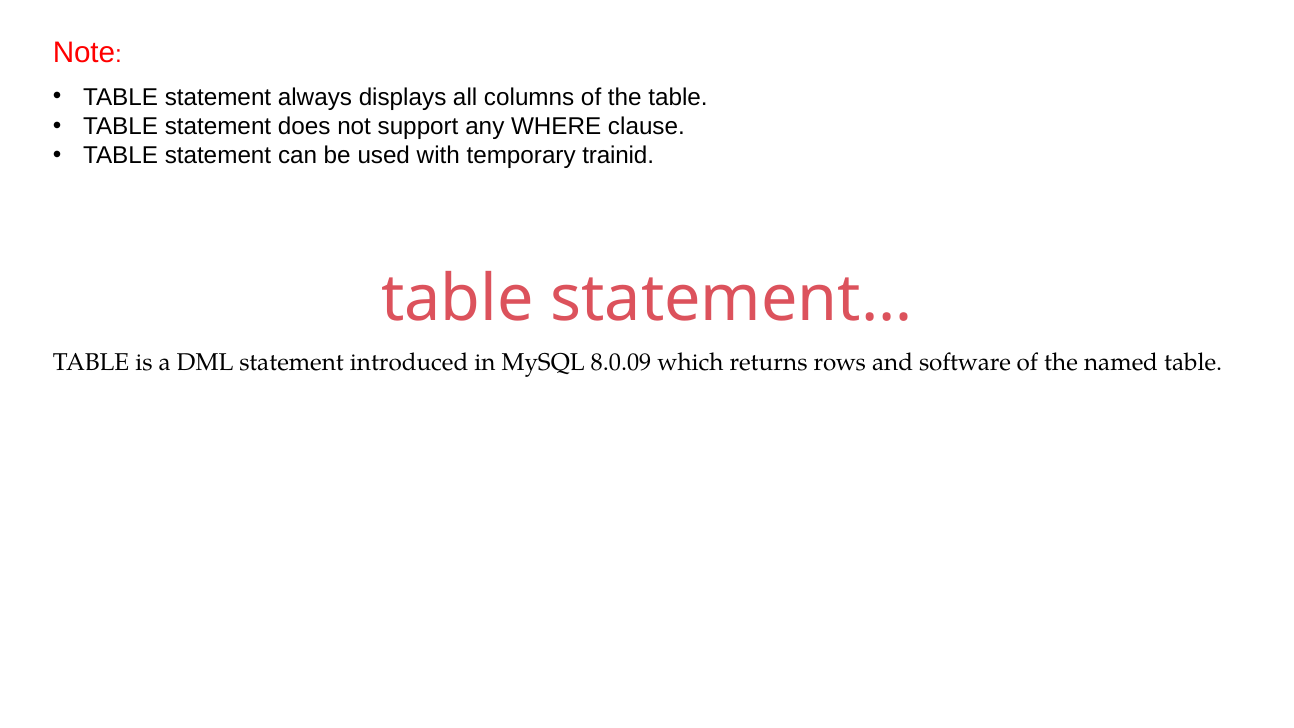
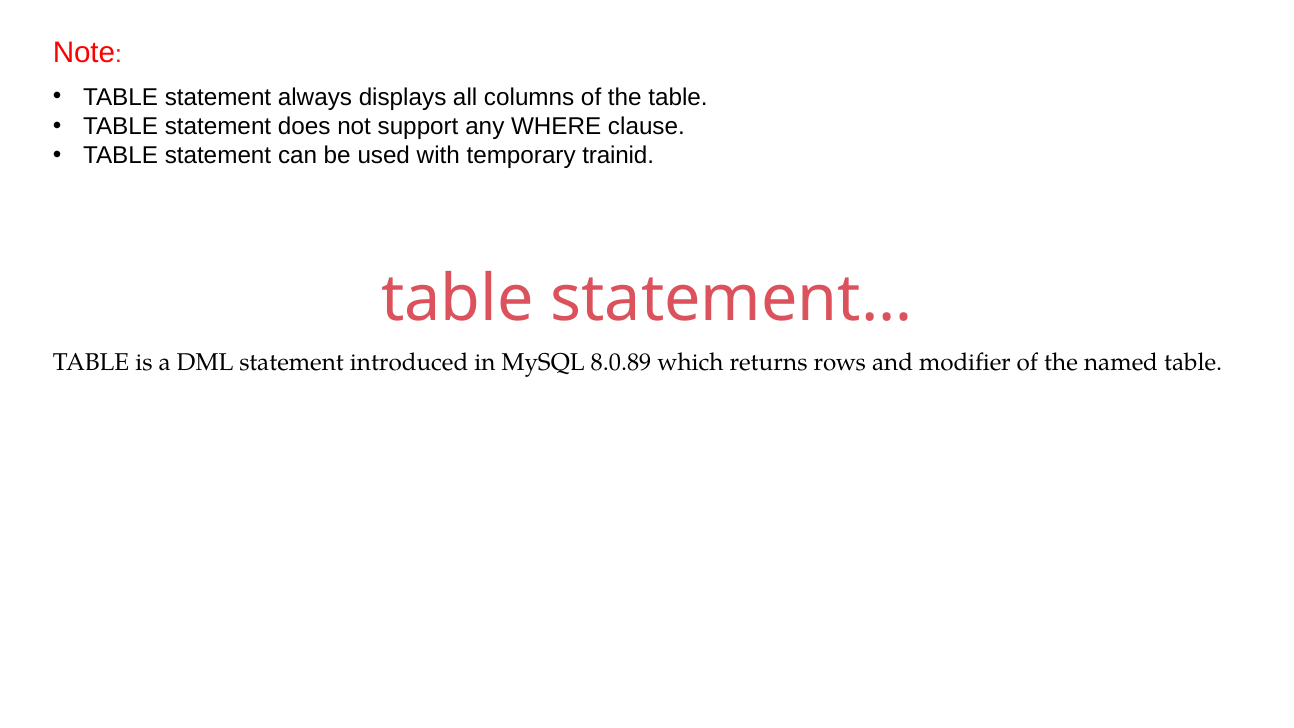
8.0.09: 8.0.09 -> 8.0.89 (621, 362)
software: software -> modifier (965, 362)
